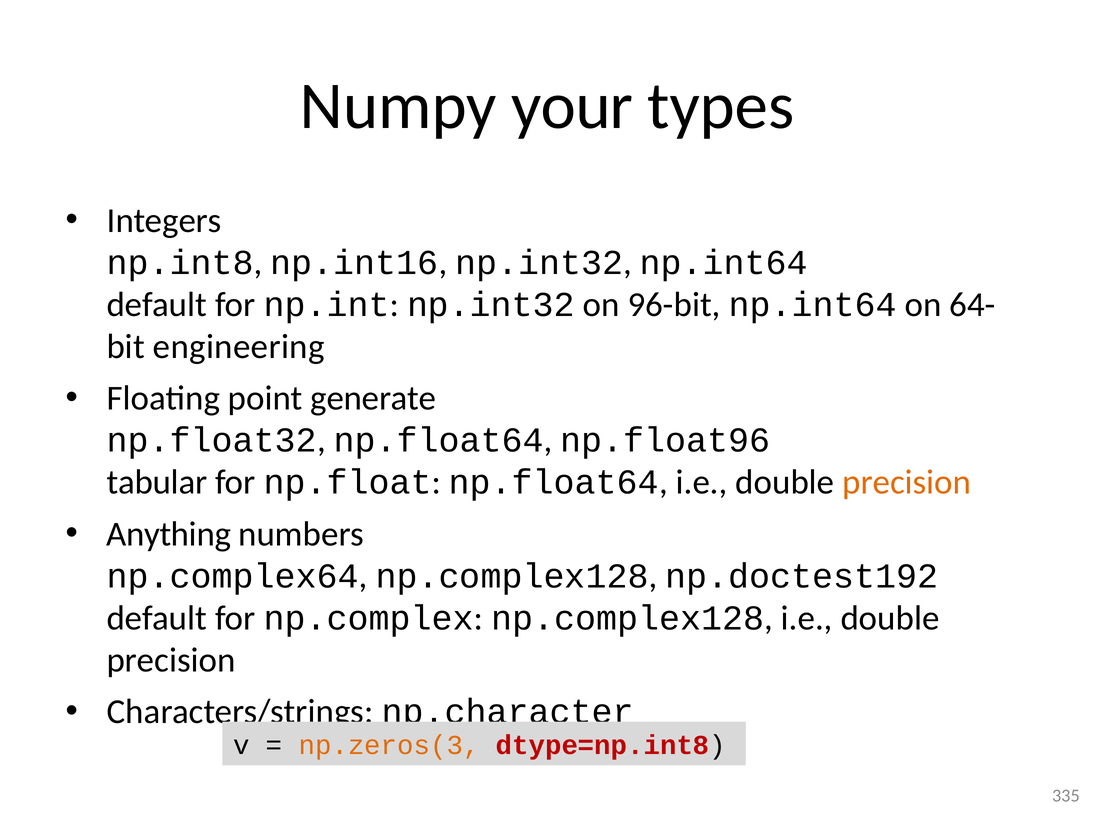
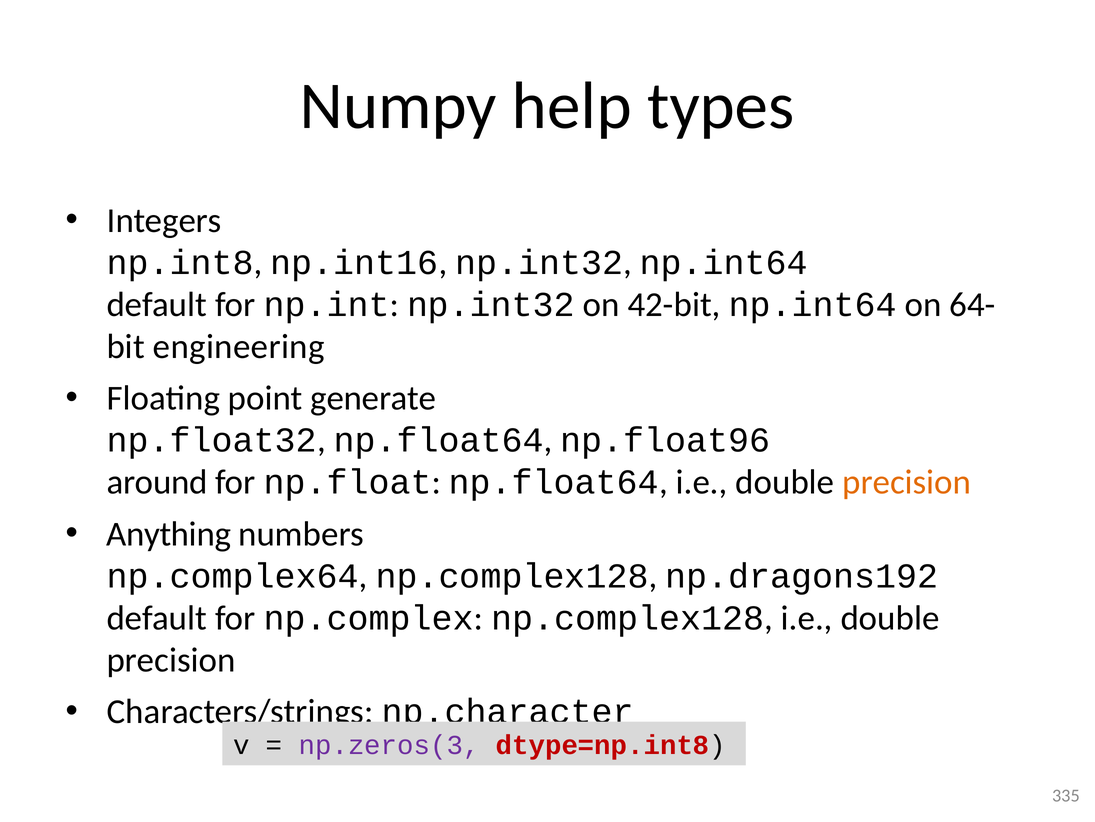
your: your -> help (572, 106)
96-bit: 96-bit -> 42-bit (674, 304)
tabular: tabular -> around (157, 482)
np.doctest192: np.doctest192 -> np.dragons192 (802, 576)
np.zeros(3 colour: orange -> purple (389, 745)
